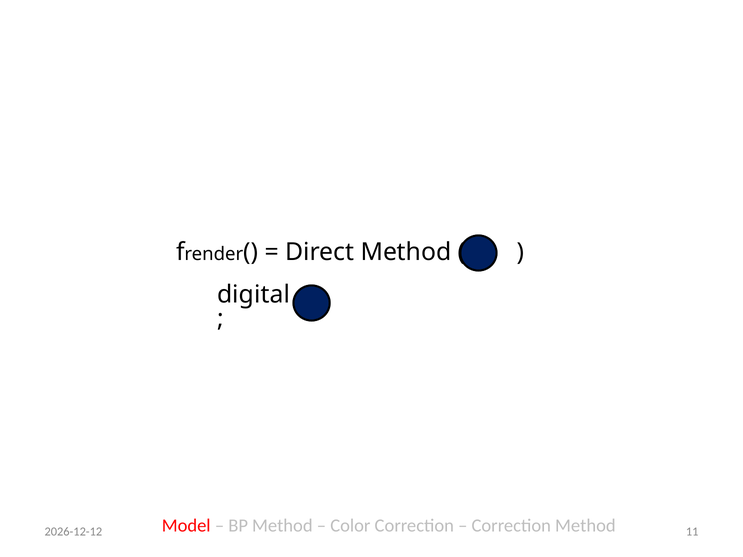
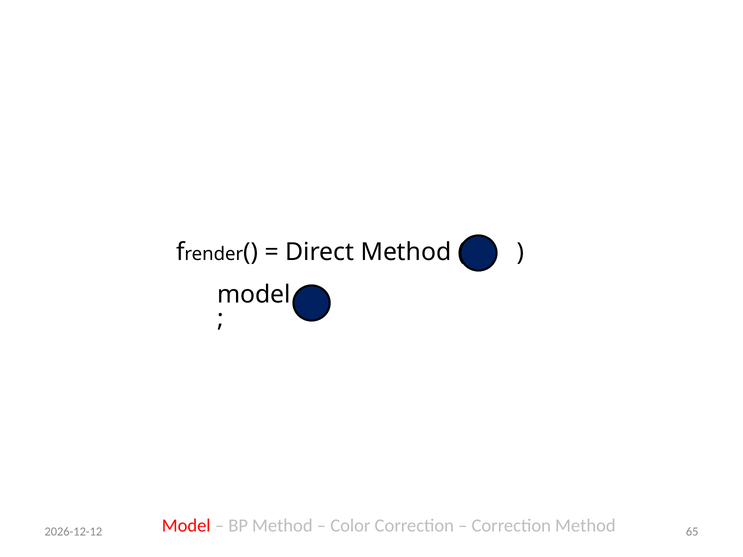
digital: digital -> model (254, 295)
11: 11 -> 65 (692, 532)
